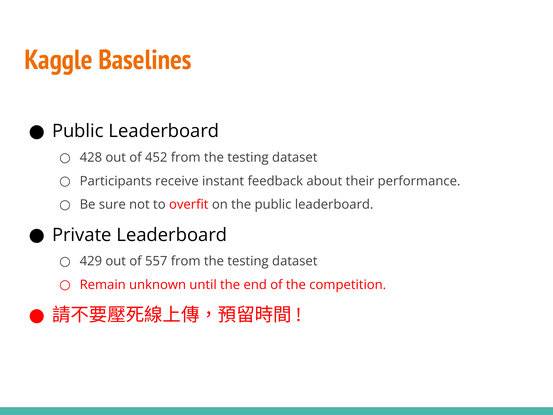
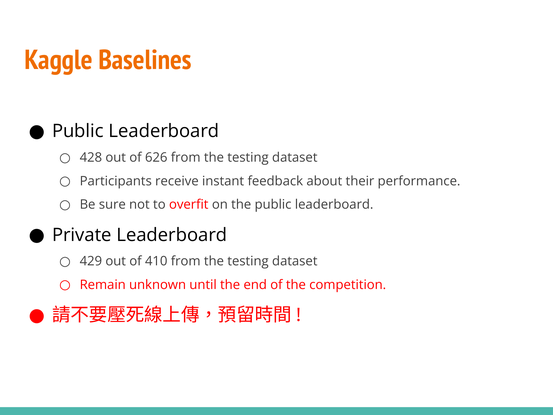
452: 452 -> 626 (156, 157)
557: 557 -> 410 (156, 261)
